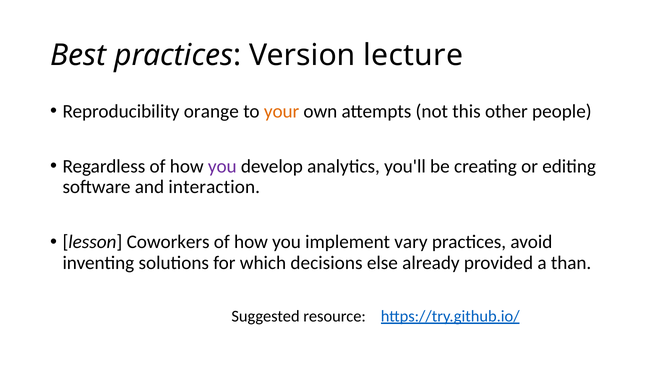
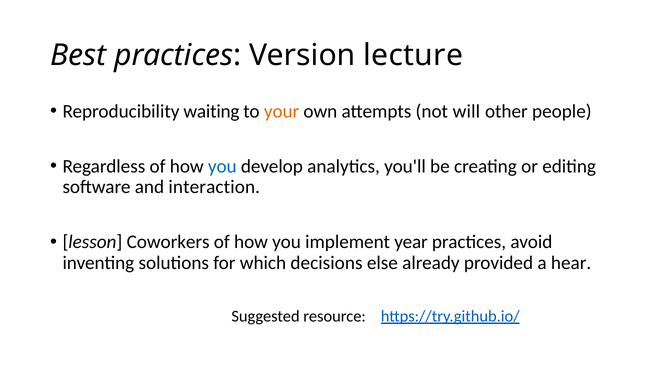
orange: orange -> waiting (211, 111)
this: this -> will (466, 111)
you colour: purple -> blue (222, 166)
vary: vary -> year (411, 242)
than: than -> hear (571, 263)
